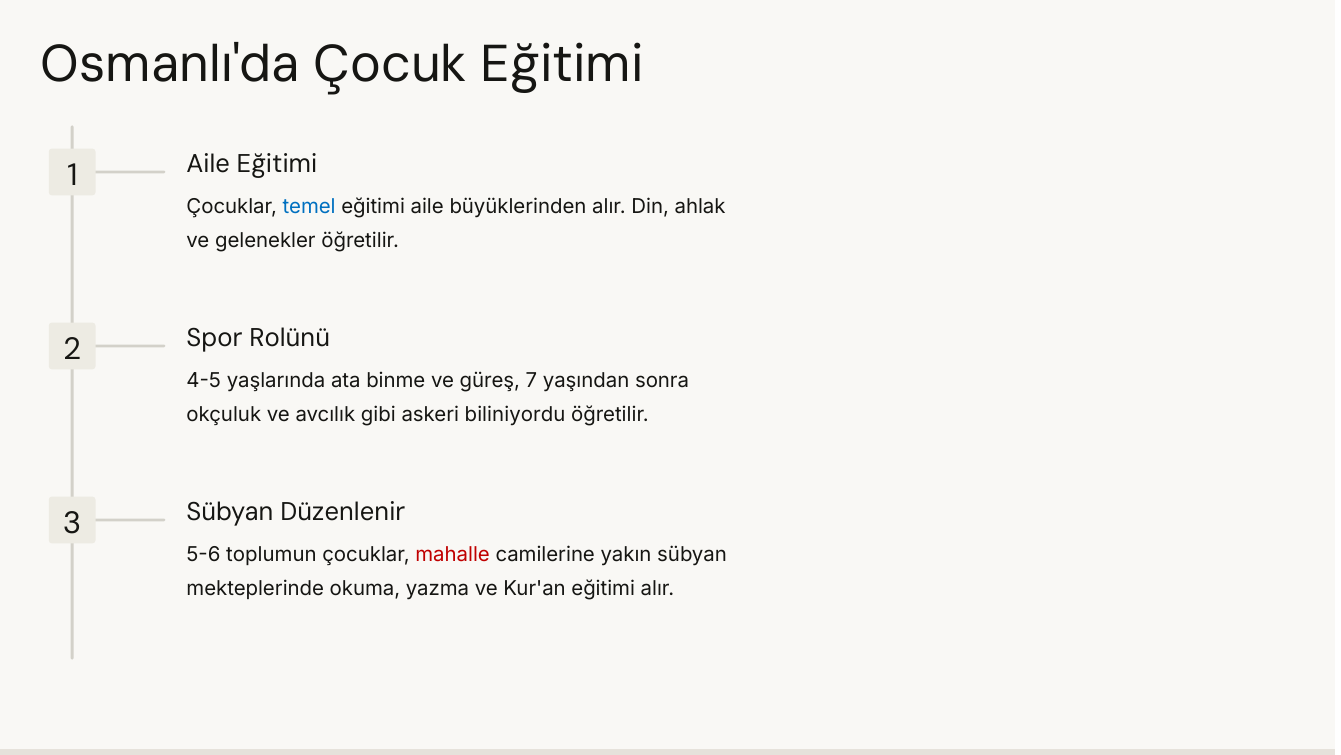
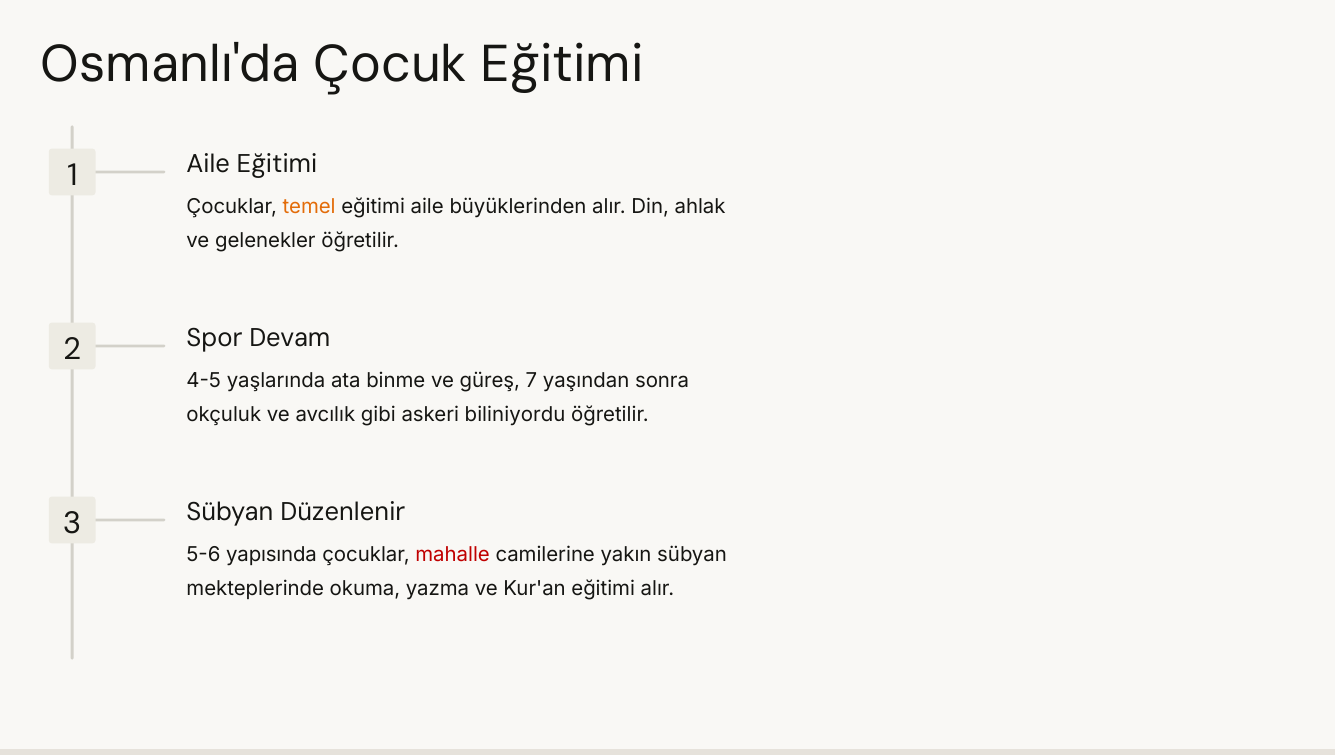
temel colour: blue -> orange (309, 207)
Rolünü: Rolünü -> Devam (290, 337)
toplumun: toplumun -> yapısında (272, 555)
